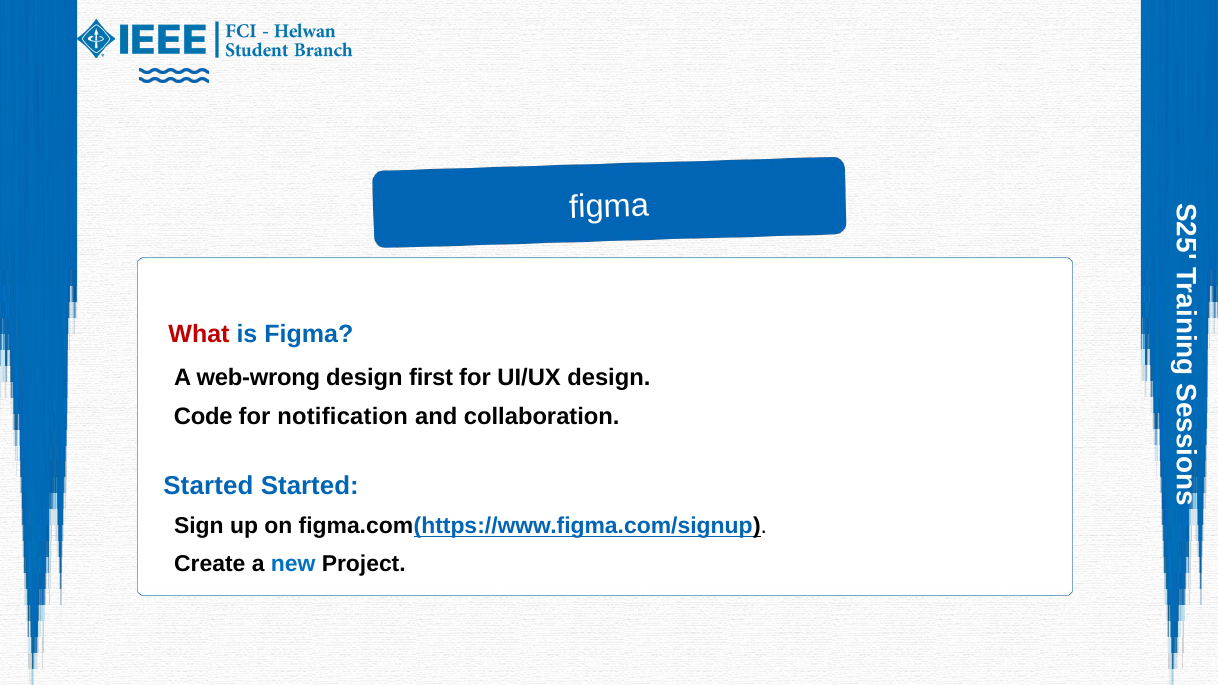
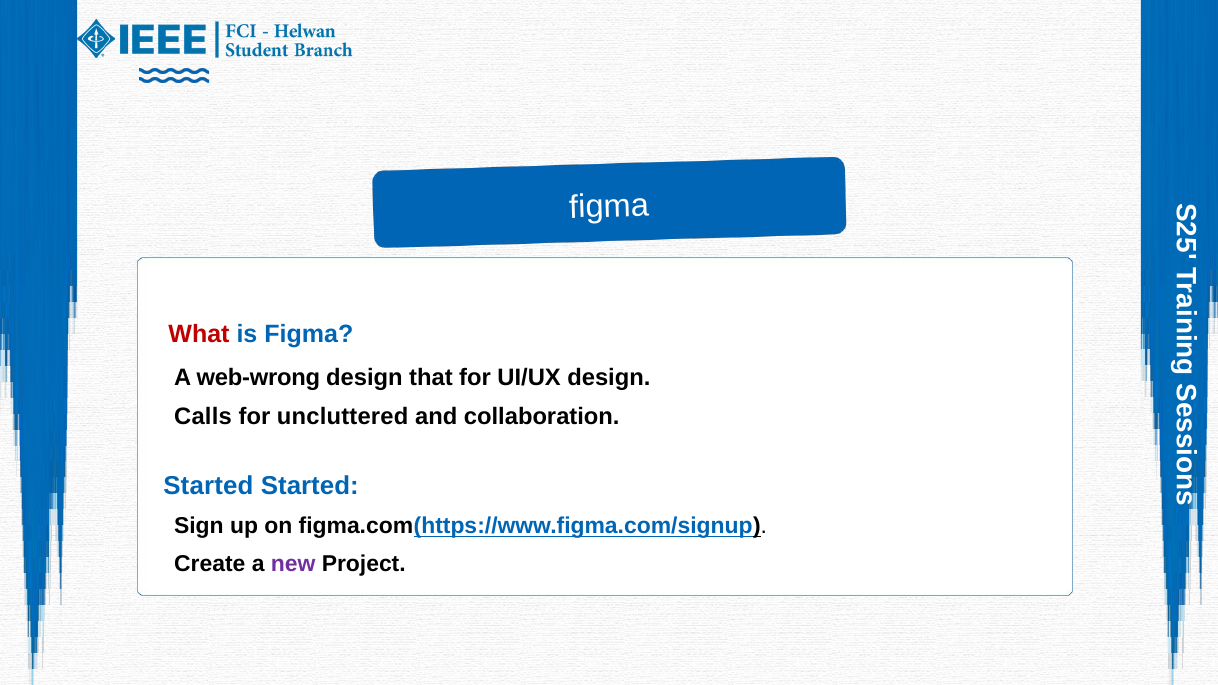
first: first -> that (431, 378)
Code: Code -> Calls (203, 417)
notification: notification -> uncluttered (343, 417)
new colour: blue -> purple (293, 565)
